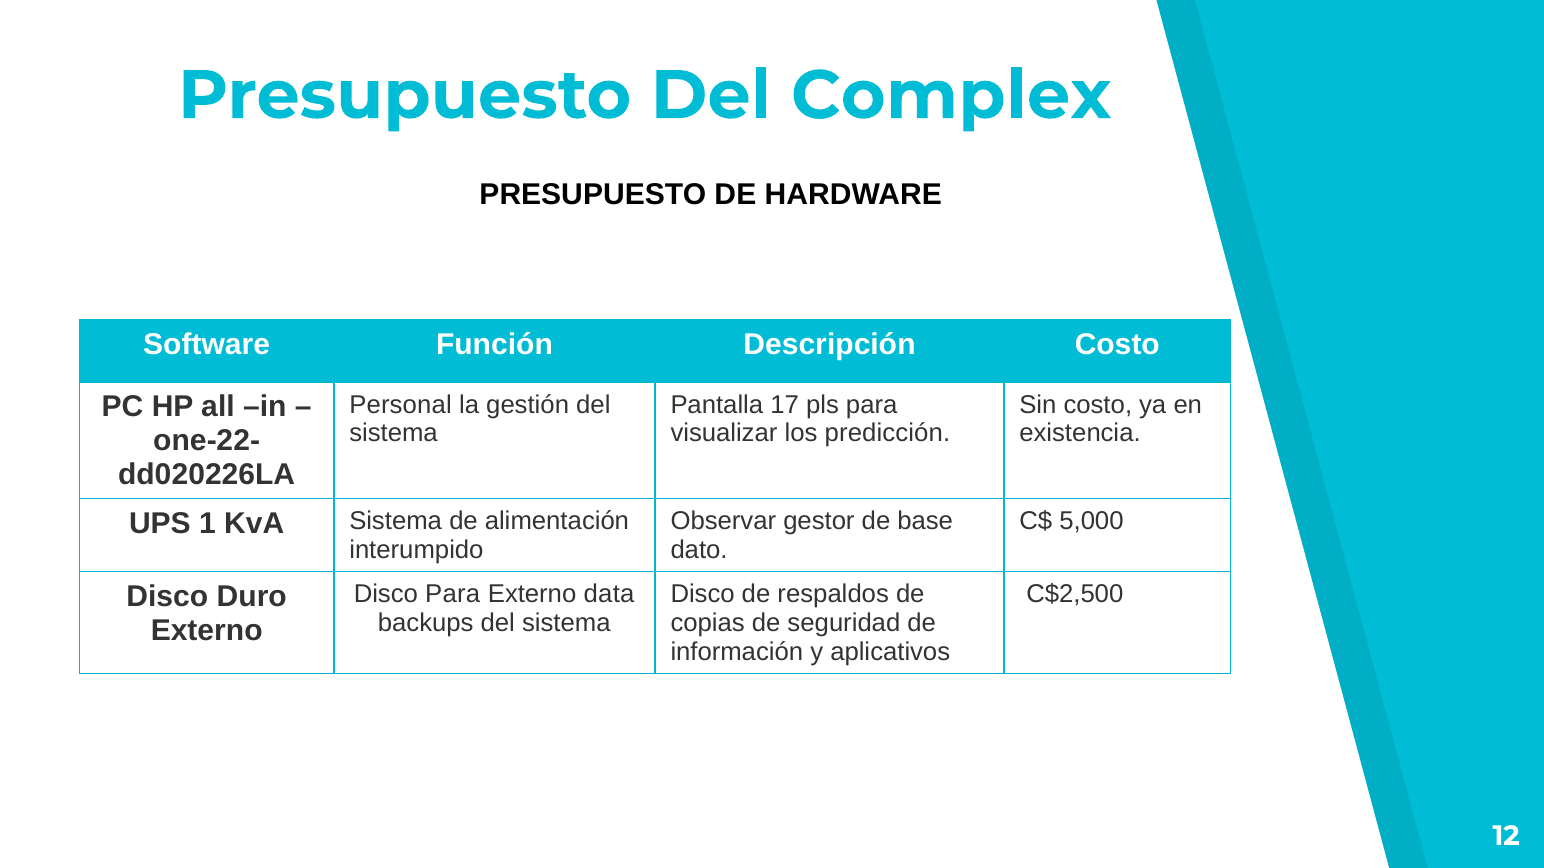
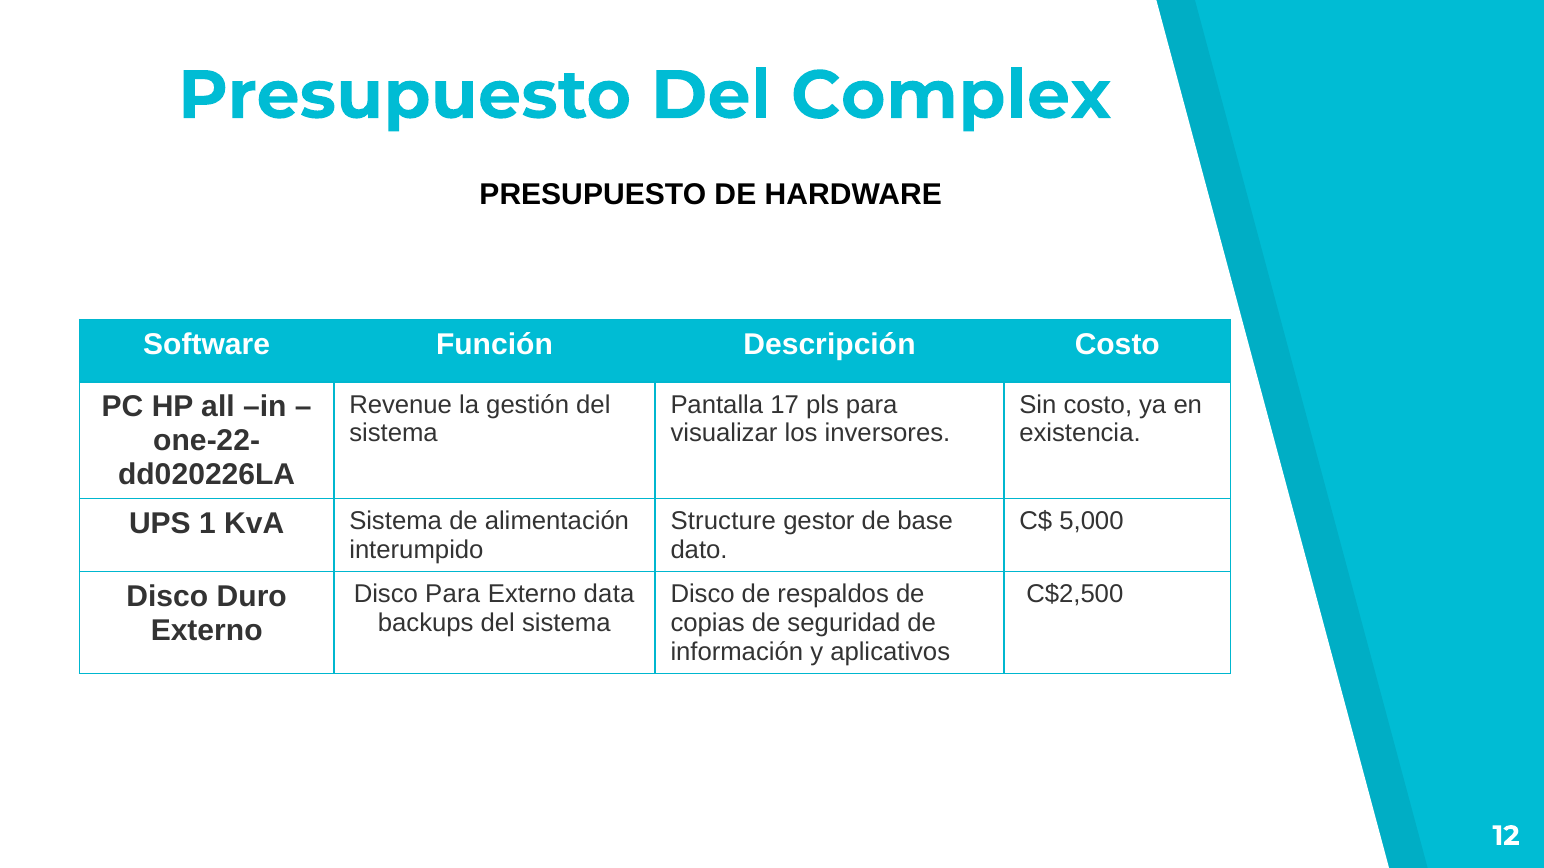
Personal: Personal -> Revenue (401, 405)
predicción: predicción -> inversores (887, 434)
Observar: Observar -> Structure (723, 522)
